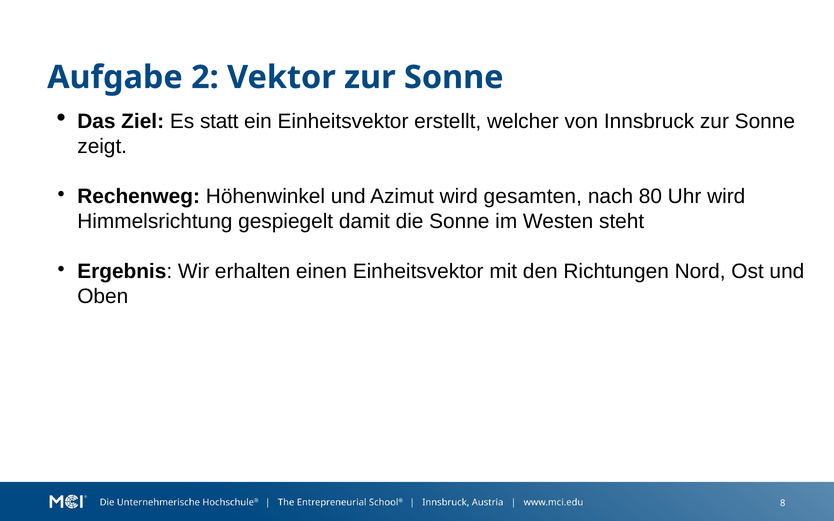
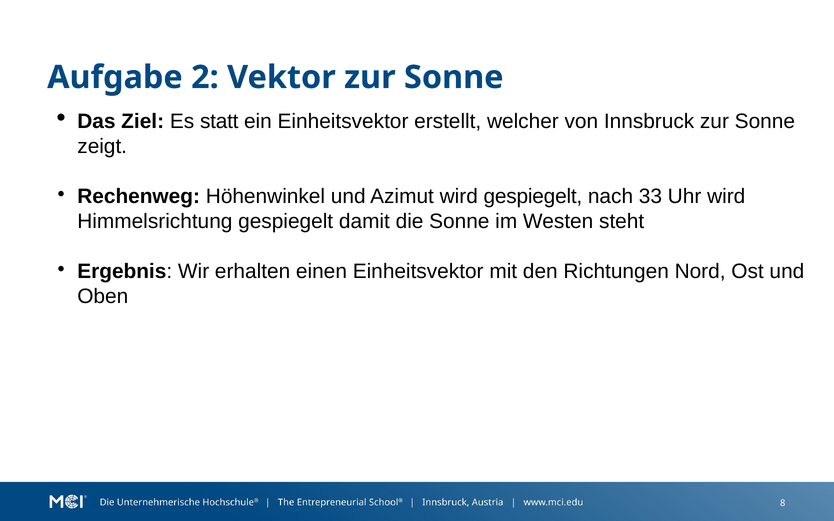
wird gesamten: gesamten -> gespiegelt (533, 197)
80: 80 -> 33 (650, 197)
